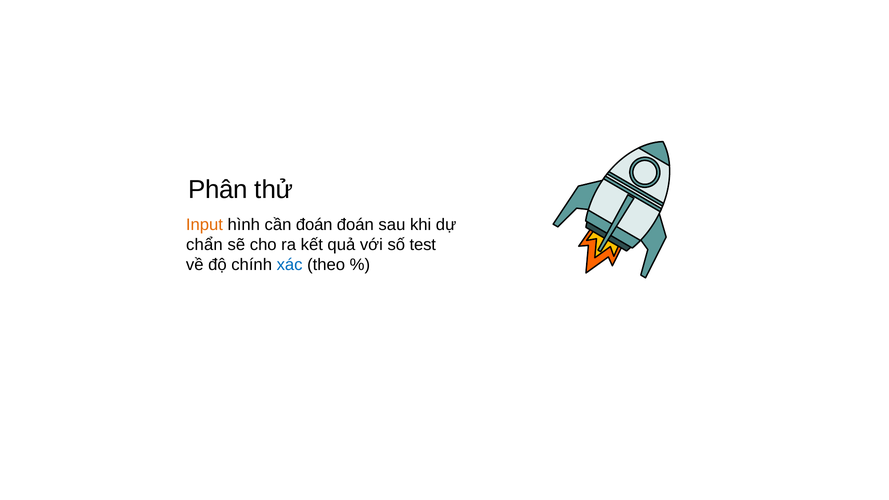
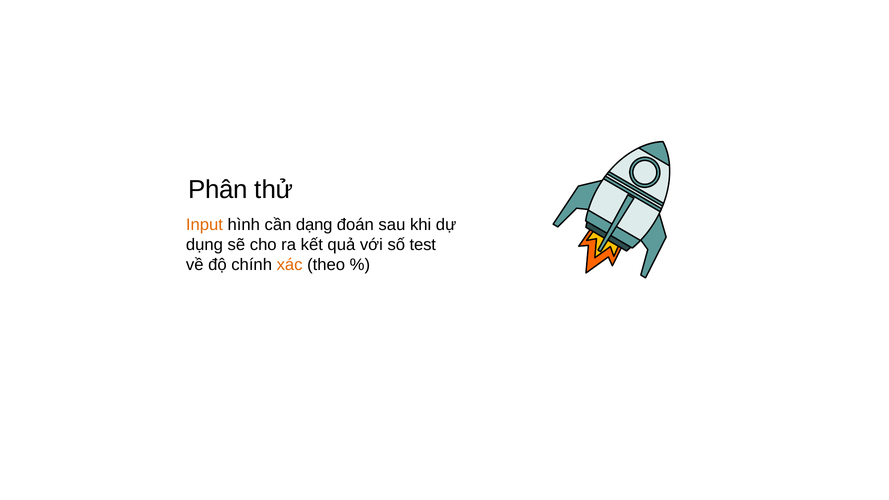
cần đoán: đoán -> dạng (314, 225)
chẩn: chẩn -> dụng (204, 245)
xác colour: blue -> orange (290, 265)
